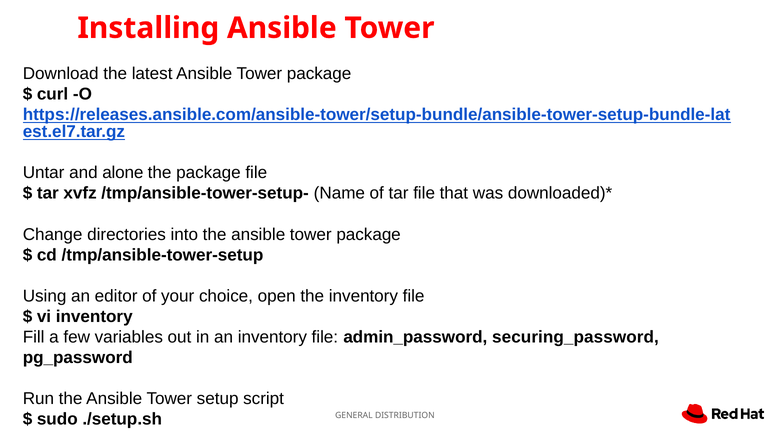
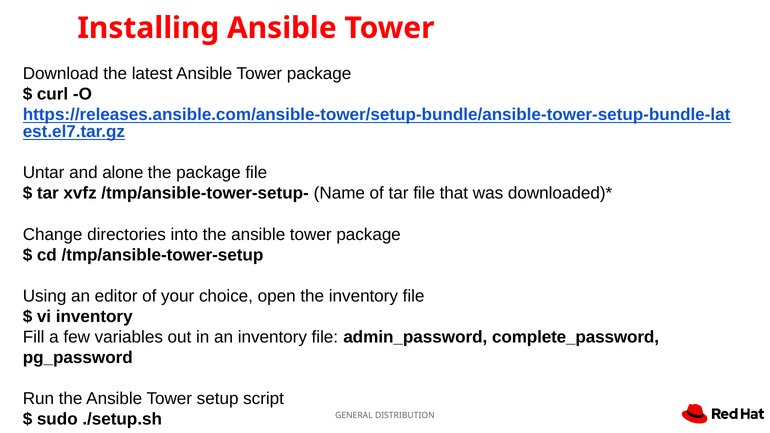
securing_password: securing_password -> complete_password (576, 337)
